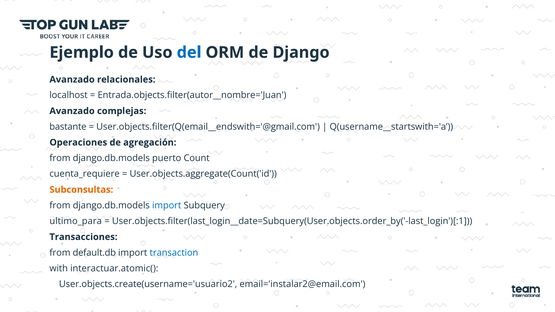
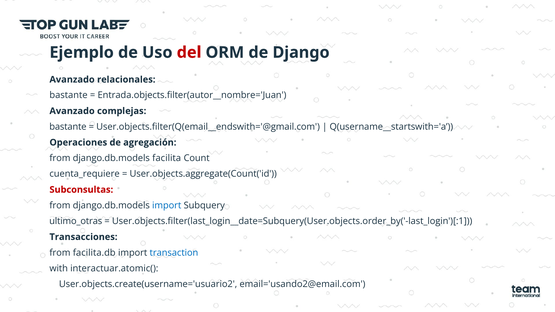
del colour: blue -> red (189, 52)
localhost: localhost -> bastante (69, 95)
puerto: puerto -> facilita (167, 158)
Subconsultas colour: orange -> red (81, 190)
ultimo_para: ultimo_para -> ultimo_otras (76, 221)
default.db: default.db -> facilita.db (94, 253)
email='instalar2@email.com: email='instalar2@email.com -> email='usando2@email.com (302, 284)
